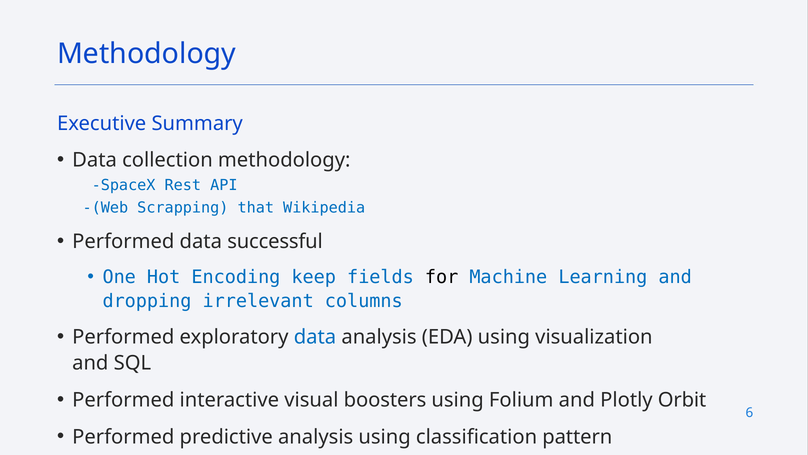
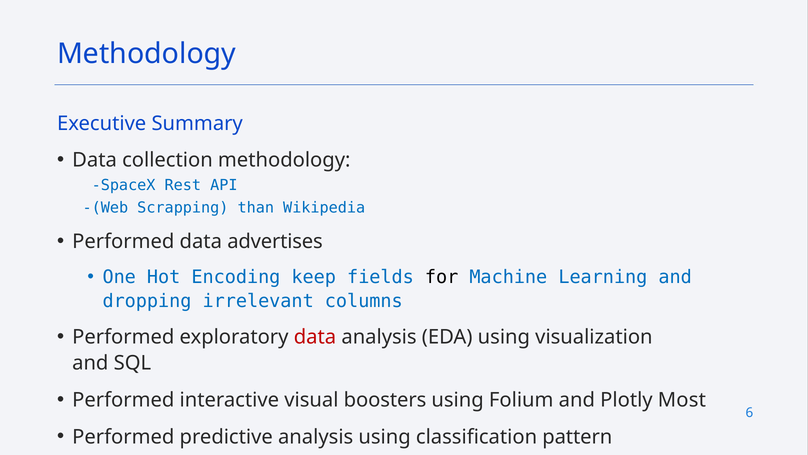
that: that -> than (256, 207)
successful: successful -> advertises (275, 241)
data colour: blue -> red (315, 337)
Orbit: Orbit -> Most (682, 400)
